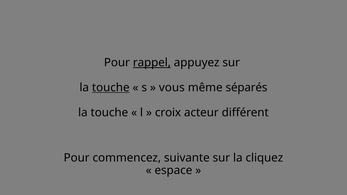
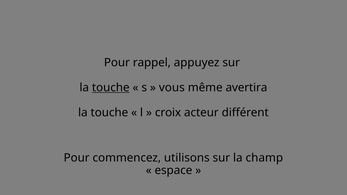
rappel underline: present -> none (152, 63)
séparés: séparés -> avertira (246, 88)
suivante: suivante -> utilisons (187, 158)
cliquez: cliquez -> champ (264, 158)
